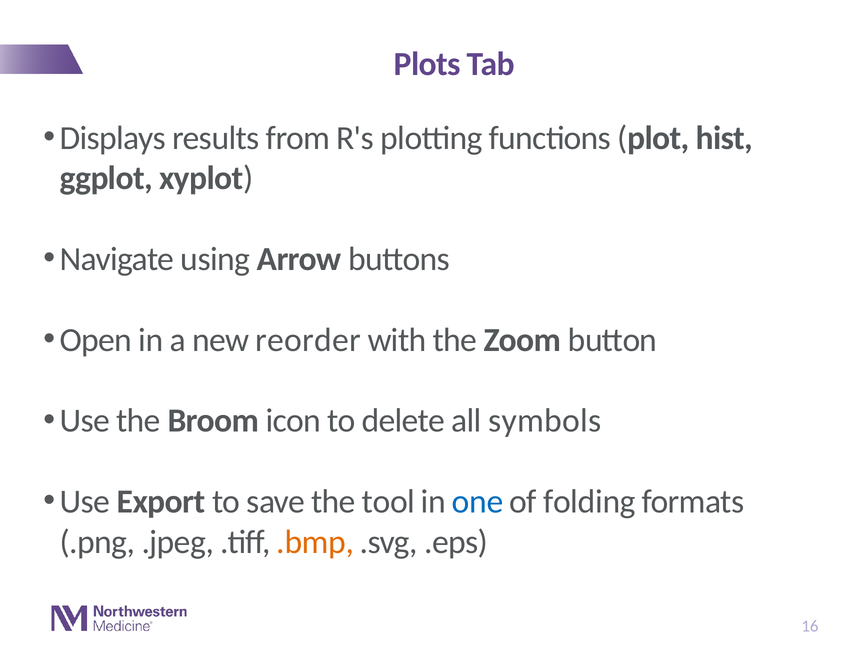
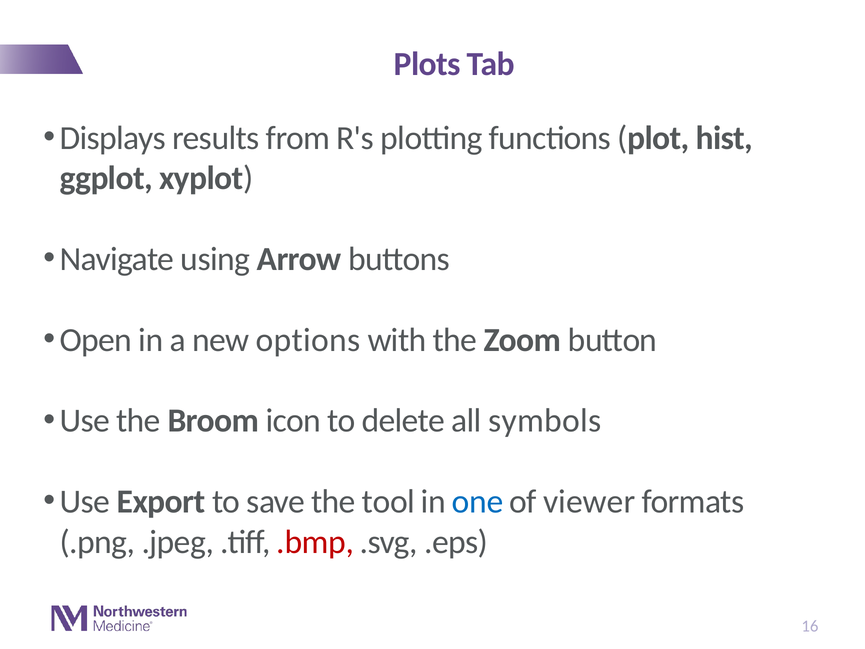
reorder: reorder -> options (308, 340)
folding: folding -> viewer (589, 501)
.bmp colour: orange -> red (315, 542)
